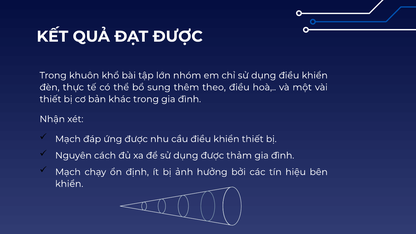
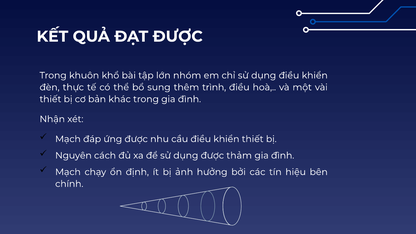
theo: theo -> trình (214, 87)
khiển: khiển -> chính (69, 184)
